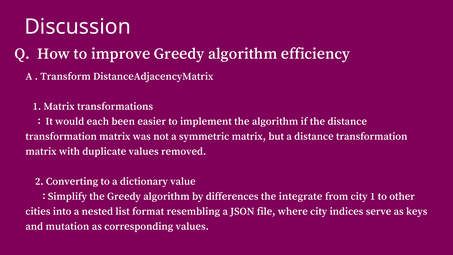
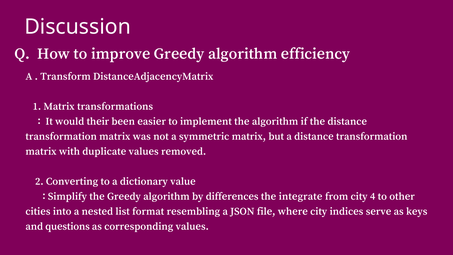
each: each -> their (98, 121)
city 1: 1 -> 4 (373, 196)
mutation: mutation -> questions (68, 226)
